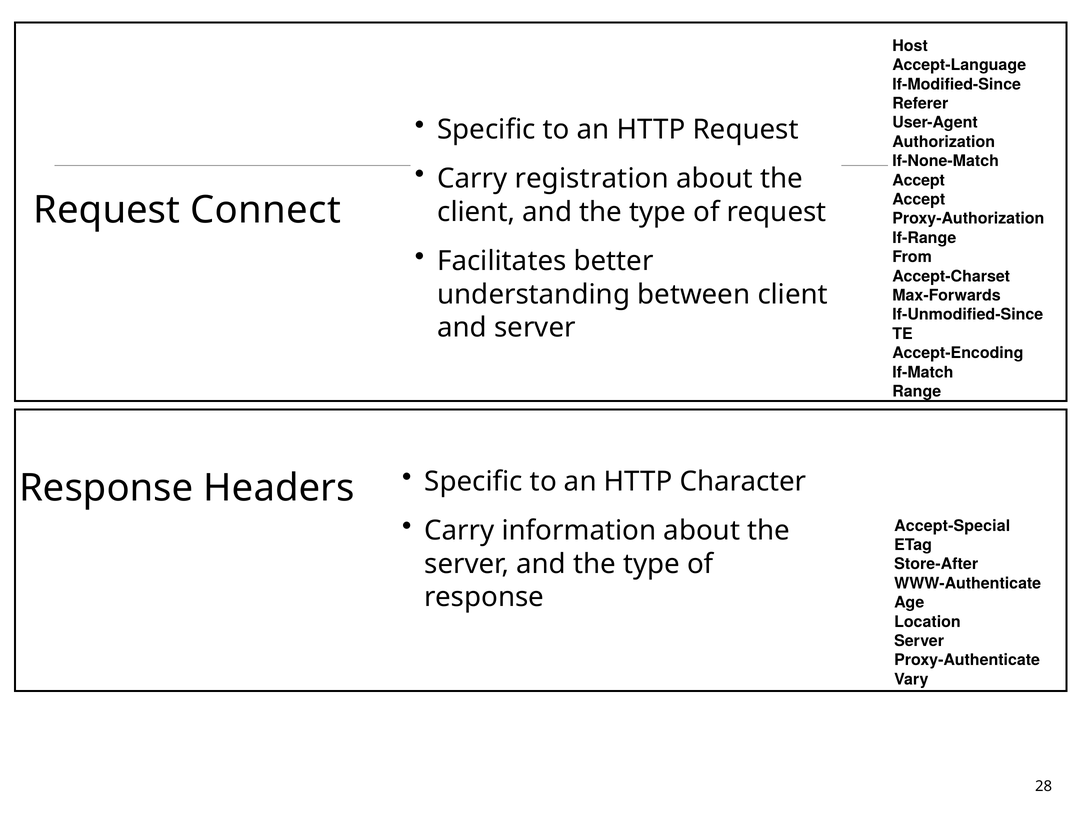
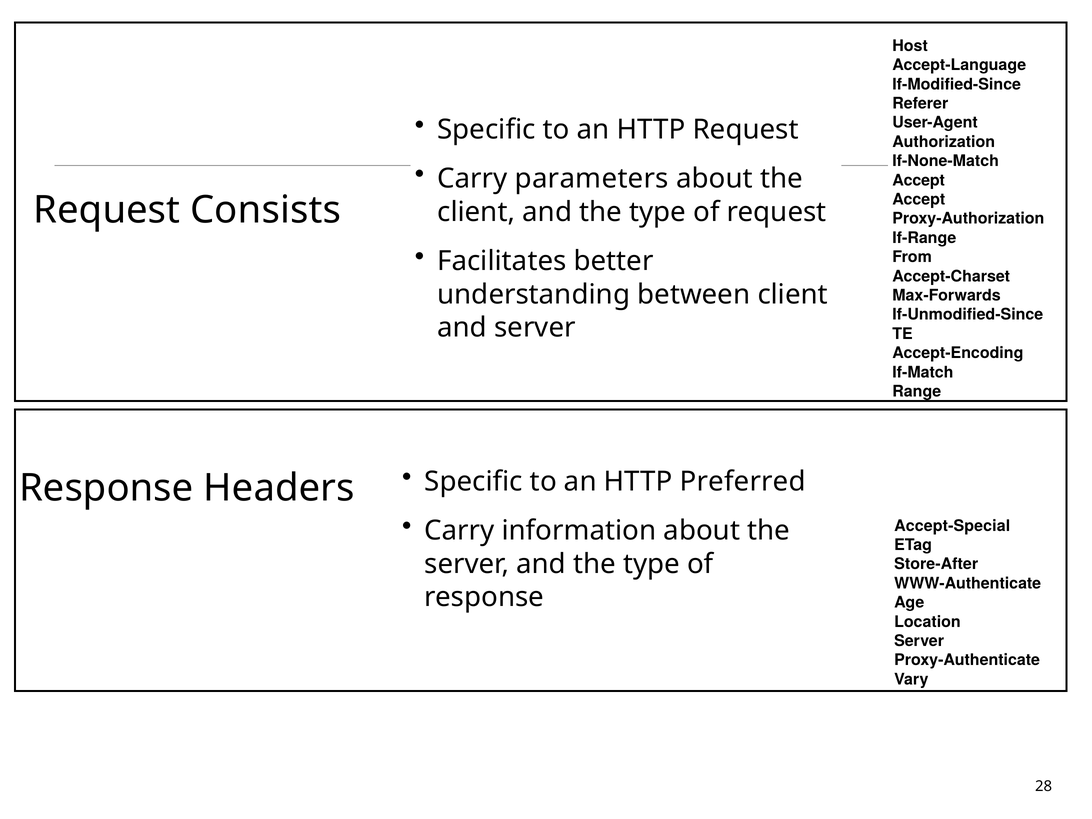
registration: registration -> parameters (592, 179)
Connect: Connect -> Consists (266, 210)
Character: Character -> Preferred (743, 481)
